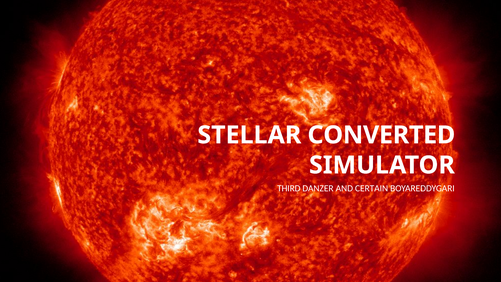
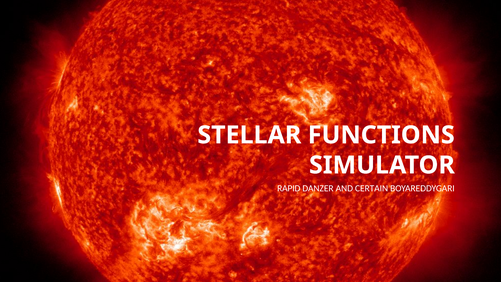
CONVERTED: CONVERTED -> FUNCTIONS (381, 135)
THIRD: THIRD -> RAPID (289, 188)
